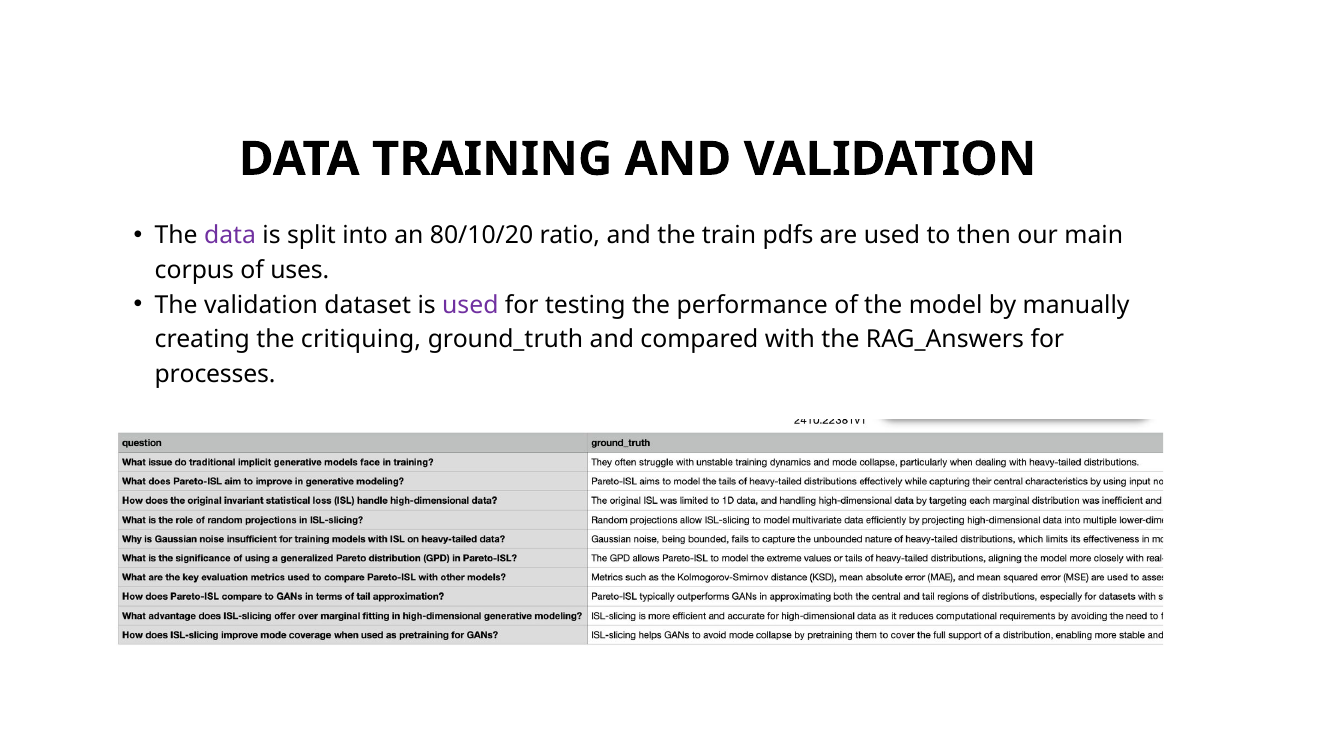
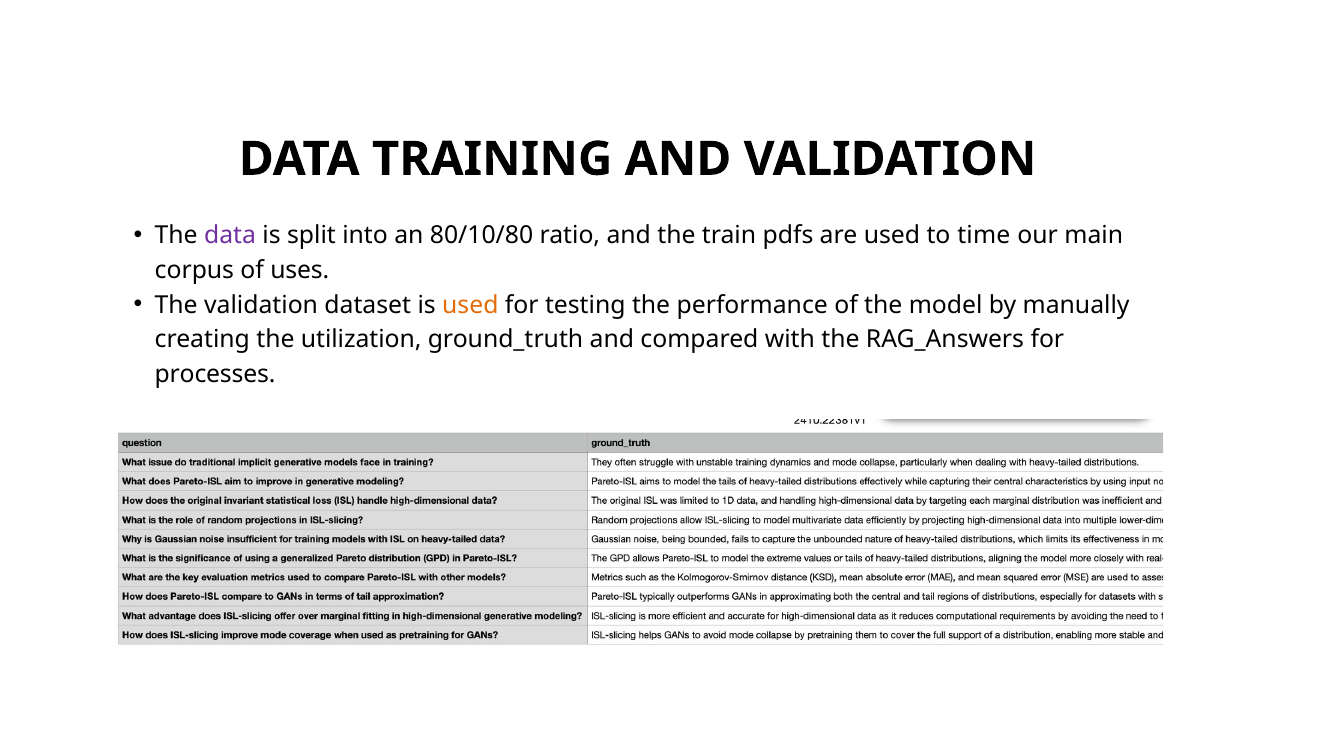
80/10/20: 80/10/20 -> 80/10/80 (482, 236)
then: then -> time (984, 236)
used colour: purple -> orange (470, 305)
critiquing: critiquing -> utilization (361, 340)
